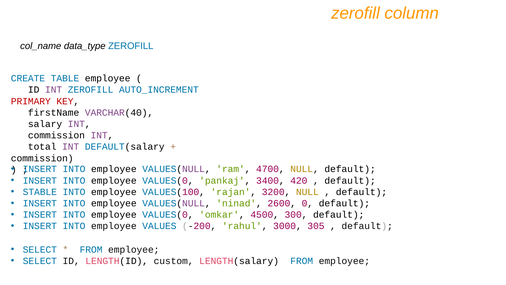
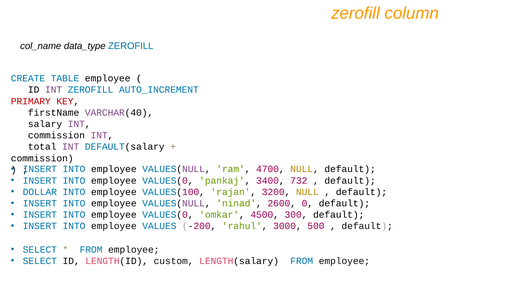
420: 420 -> 732 (299, 180)
STABLE: STABLE -> DOLLAR (40, 192)
305: 305 -> 500 (316, 226)
